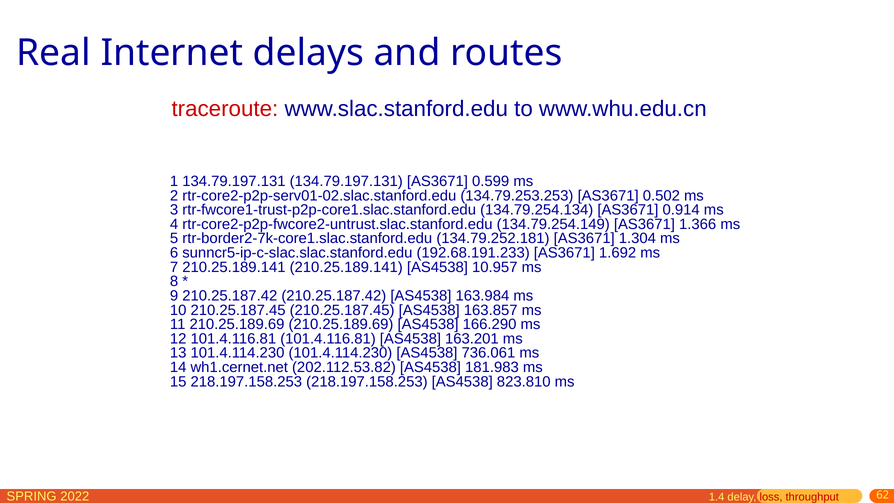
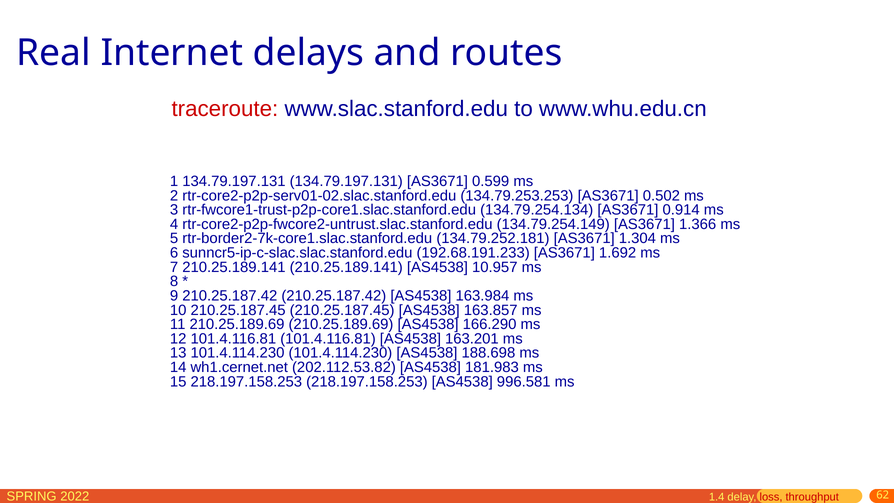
736.061: 736.061 -> 188.698 (488, 353)
823.810: 823.810 -> 996.581 (524, 382)
